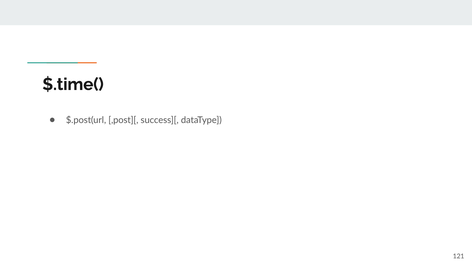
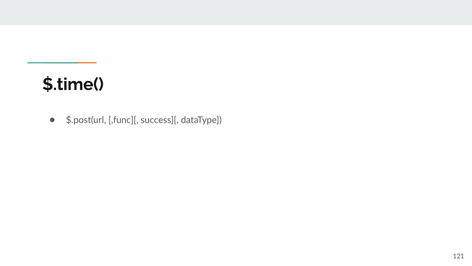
,post][: ,post][ -> ,func][ (123, 120)
